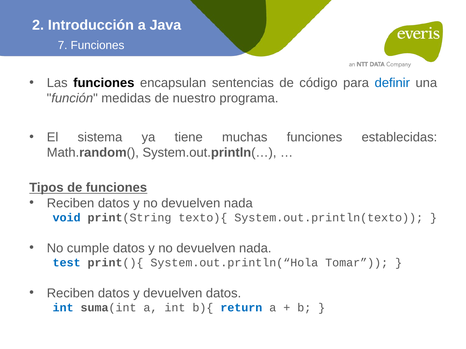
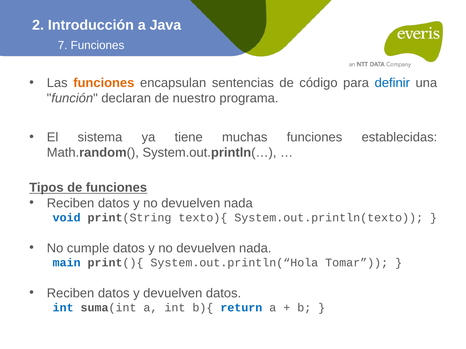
funciones colour: black -> orange (104, 83)
medidas: medidas -> declaran (126, 98)
test: test -> main (67, 263)
